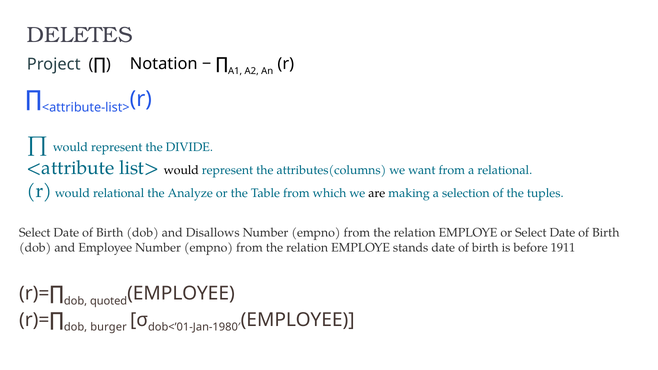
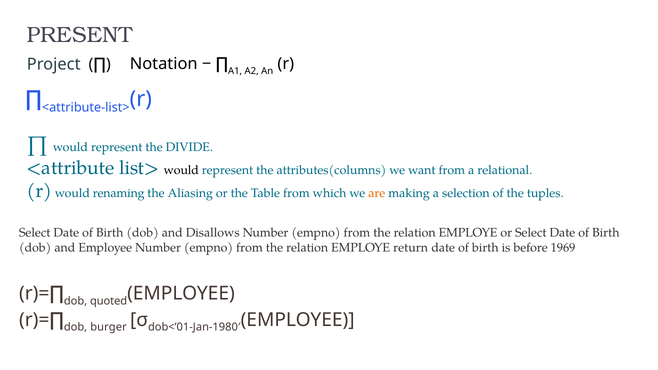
DELETES: DELETES -> PRESENT (80, 35)
would relational: relational -> renaming (119, 193)
Analyze: Analyze -> Aliasing (190, 193)
are colour: black -> orange (377, 193)
stands: stands -> return (411, 248)
1911: 1911 -> 1969 (563, 248)
